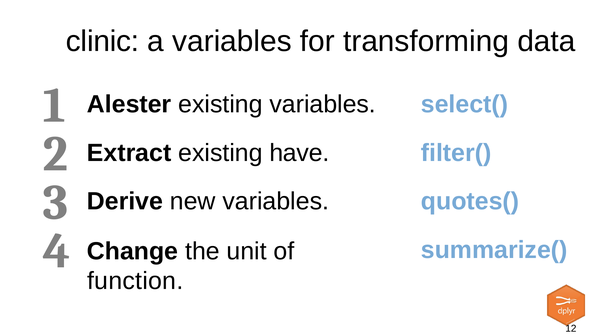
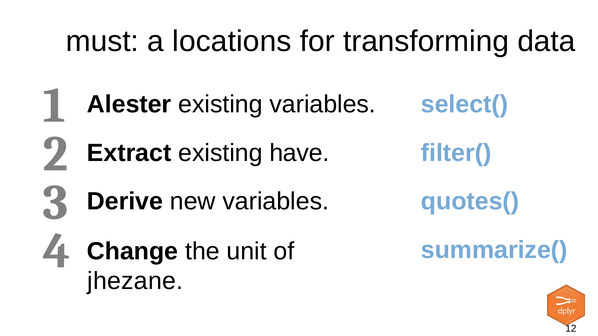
clinic: clinic -> must (102, 41)
a variables: variables -> locations (232, 41)
function: function -> jhezane (135, 281)
